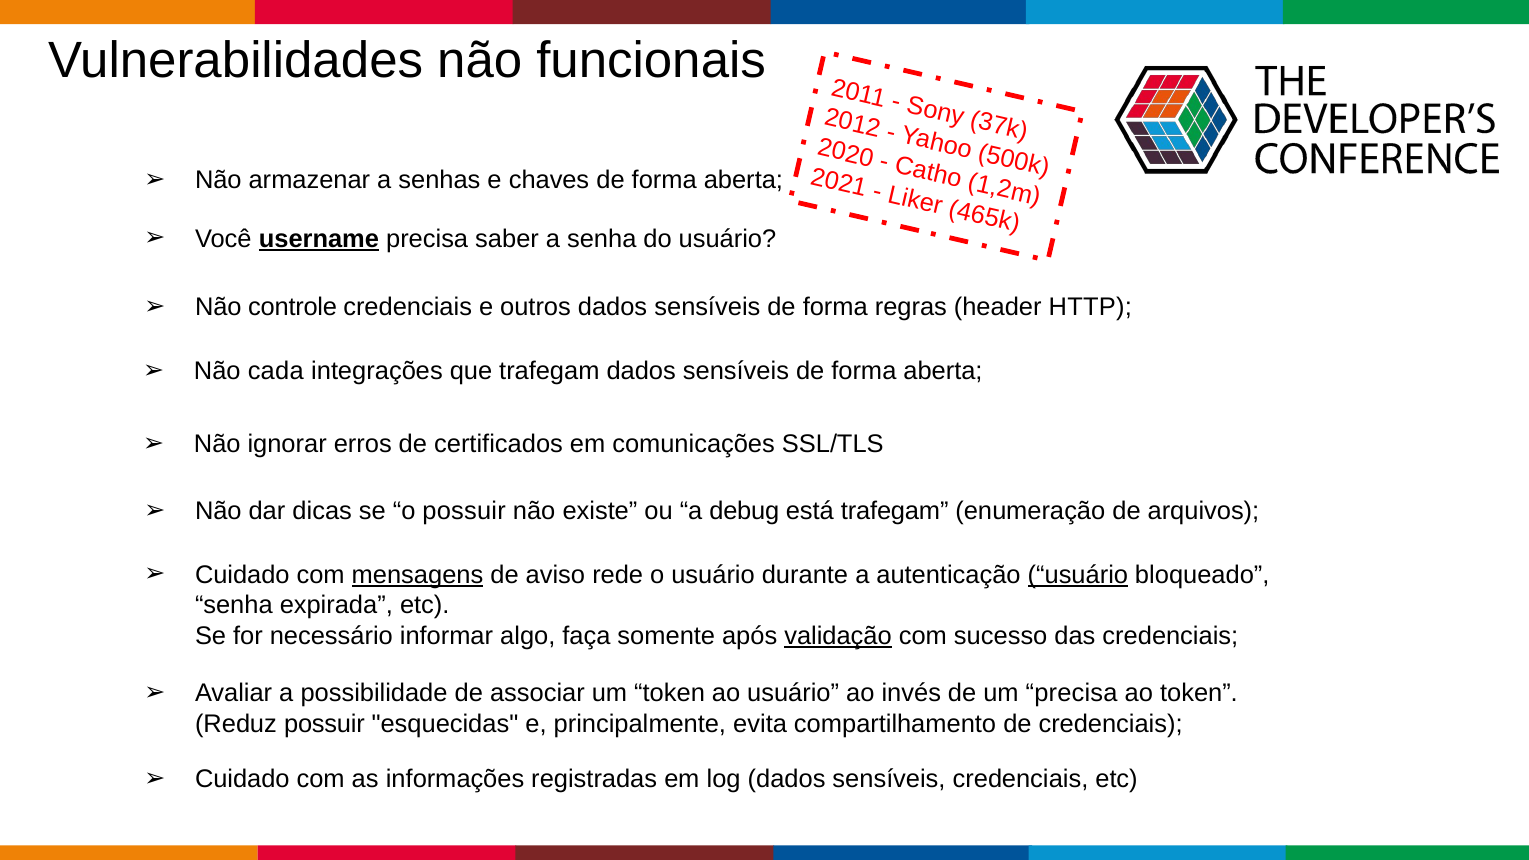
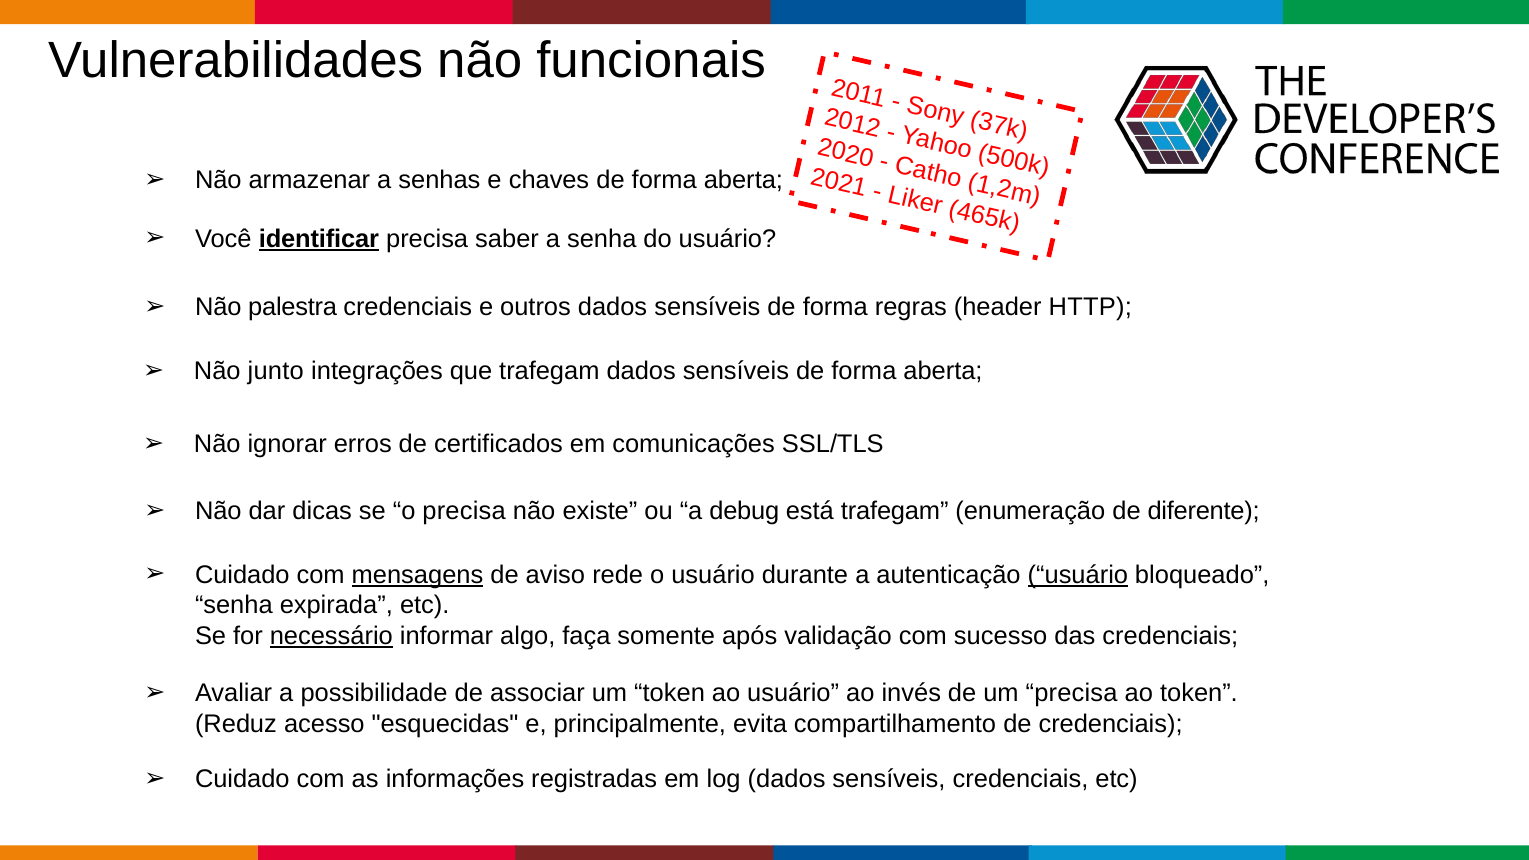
username: username -> identificar (319, 239)
controle: controle -> palestra (293, 307)
cada: cada -> junto (276, 371)
o possuir: possuir -> precisa (464, 511)
arquivos: arquivos -> diferente (1204, 511)
necessário underline: none -> present (331, 636)
validação underline: present -> none (838, 636)
Reduz possuir: possuir -> acesso (324, 724)
